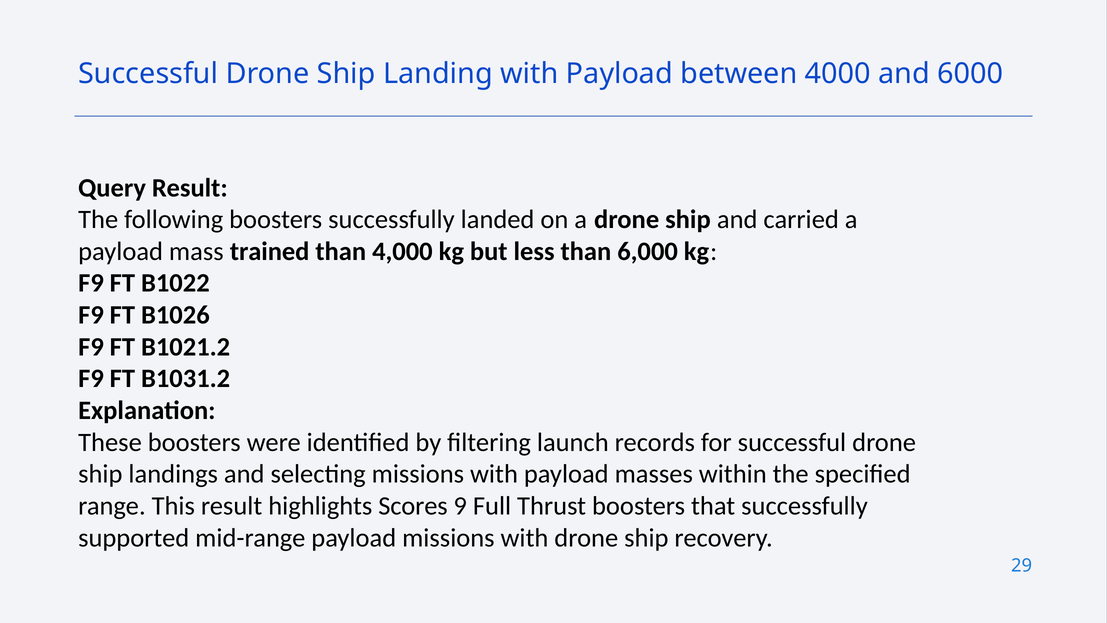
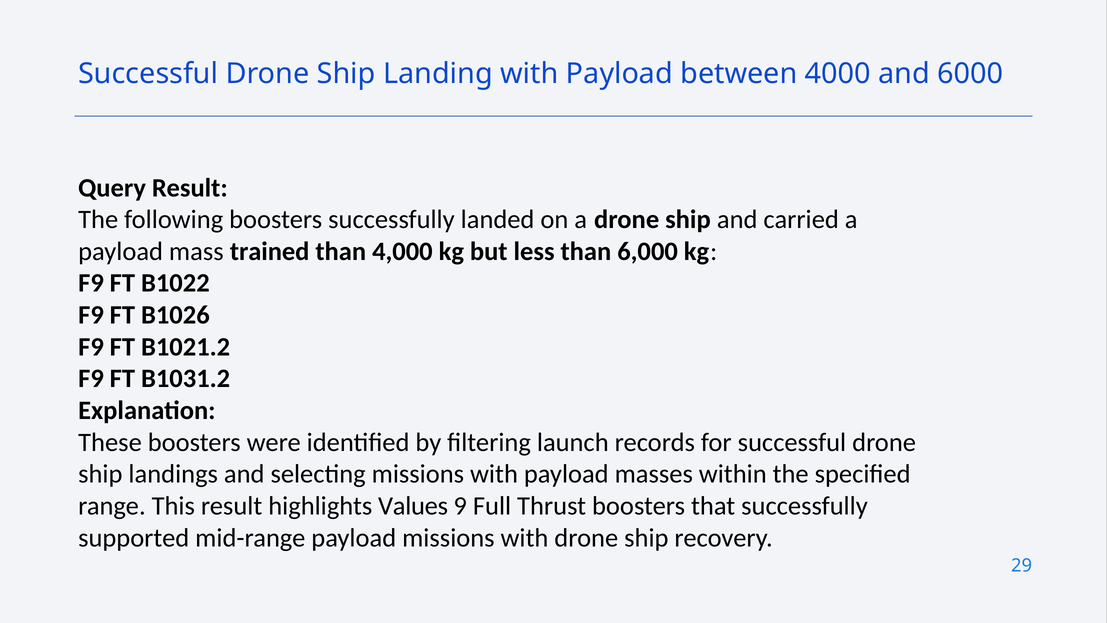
Scores: Scores -> Values (413, 506)
